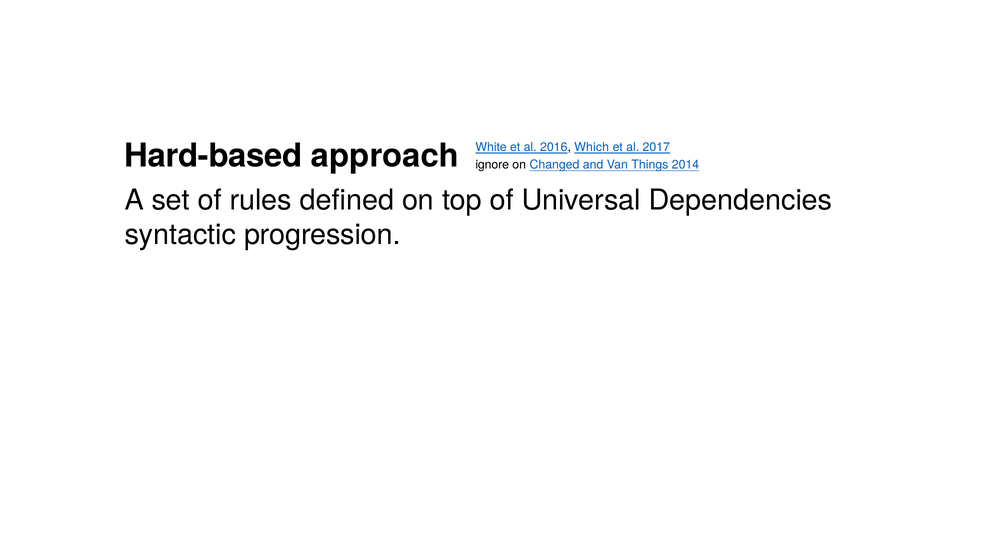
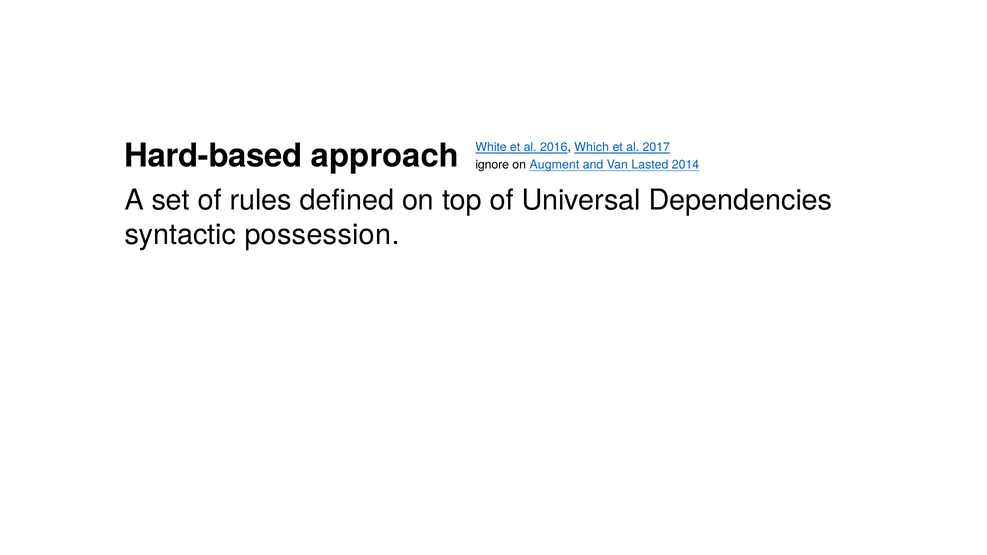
Changed: Changed -> Augment (554, 165)
Things: Things -> Lasted (650, 165)
progression: progression -> possession (322, 235)
